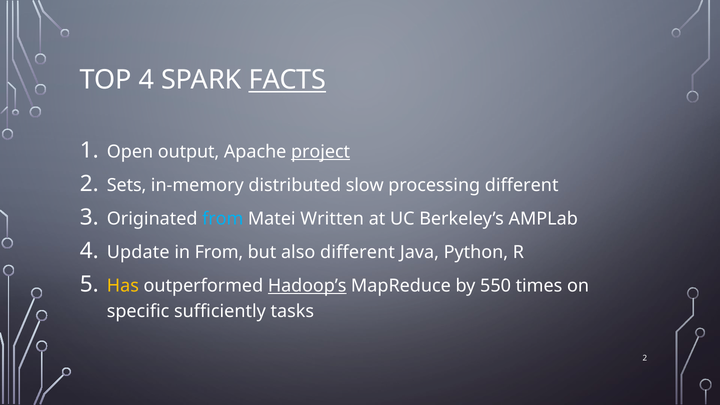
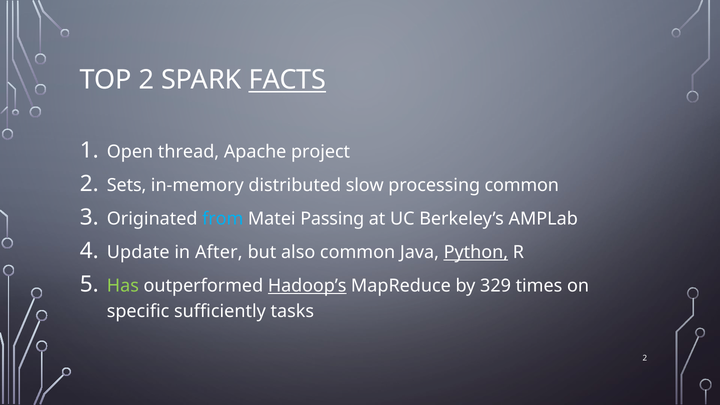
TOP 4: 4 -> 2 (146, 80)
output: output -> thread (189, 152)
project underline: present -> none (321, 152)
processing different: different -> common (522, 185)
Written: Written -> Passing (332, 219)
in From: From -> After (219, 252)
also different: different -> common (358, 252)
Python underline: none -> present (476, 252)
Has colour: yellow -> light green (123, 286)
550: 550 -> 329 (496, 286)
